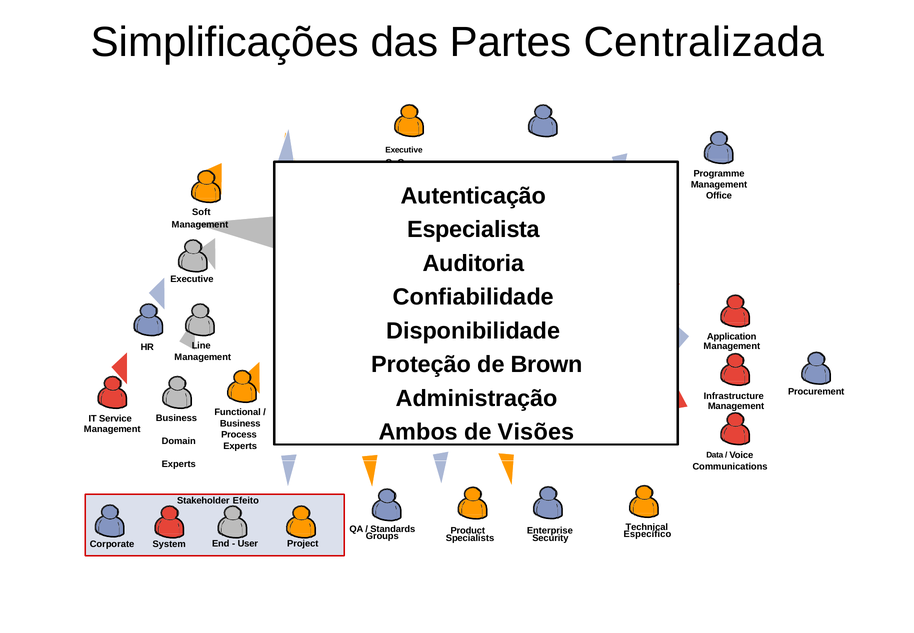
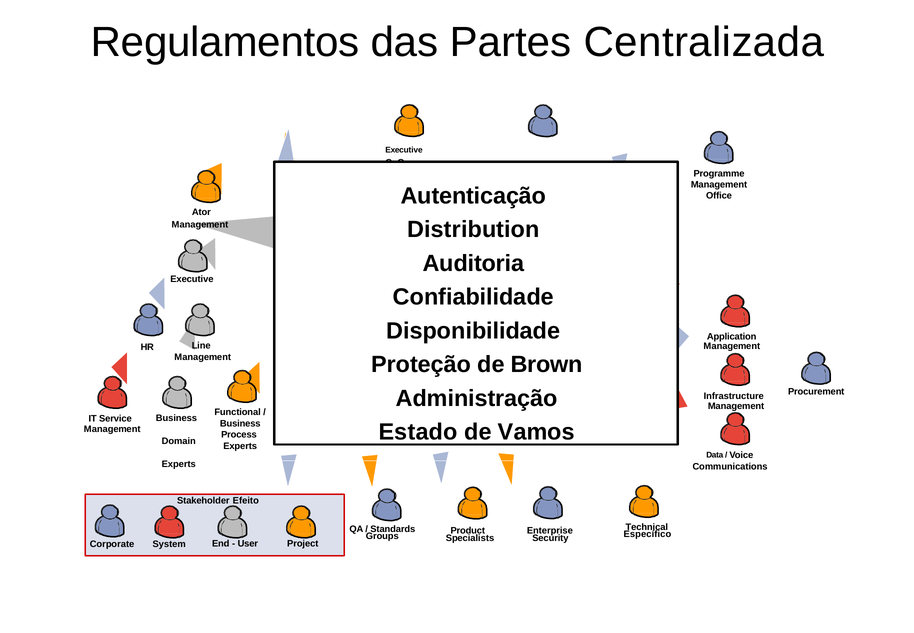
Simplificações: Simplificações -> Regulamentos (225, 42)
Soft: Soft -> Ator (201, 212)
Especialista: Especialista -> Distribution (473, 229)
Ambos: Ambos -> Estado (418, 432)
Visões: Visões -> Vamos (536, 432)
